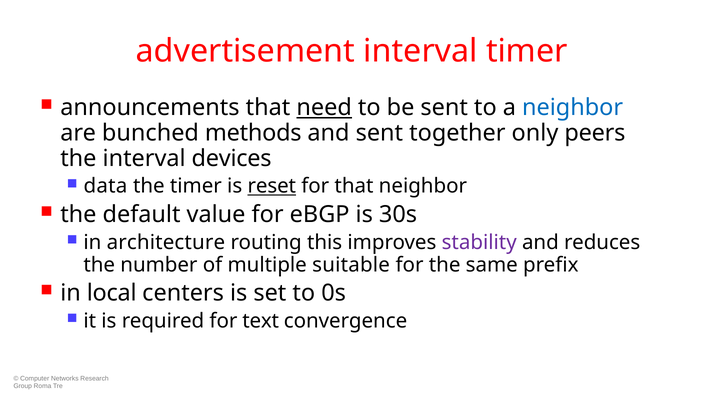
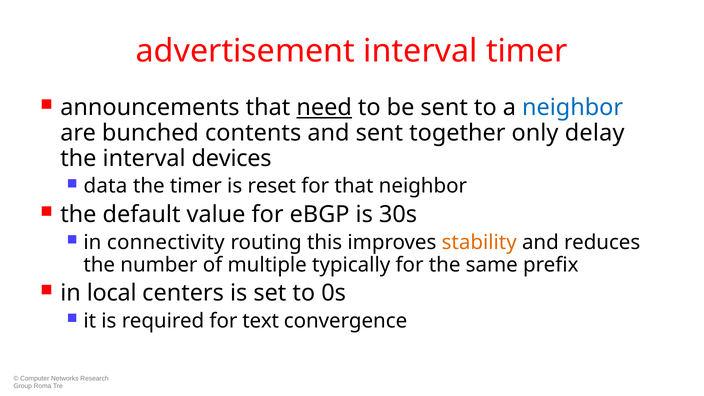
methods: methods -> contents (253, 133)
peers: peers -> delay (595, 133)
reset underline: present -> none (272, 186)
architecture: architecture -> connectivity (166, 243)
stability colour: purple -> orange (479, 243)
suitable: suitable -> typically (351, 265)
